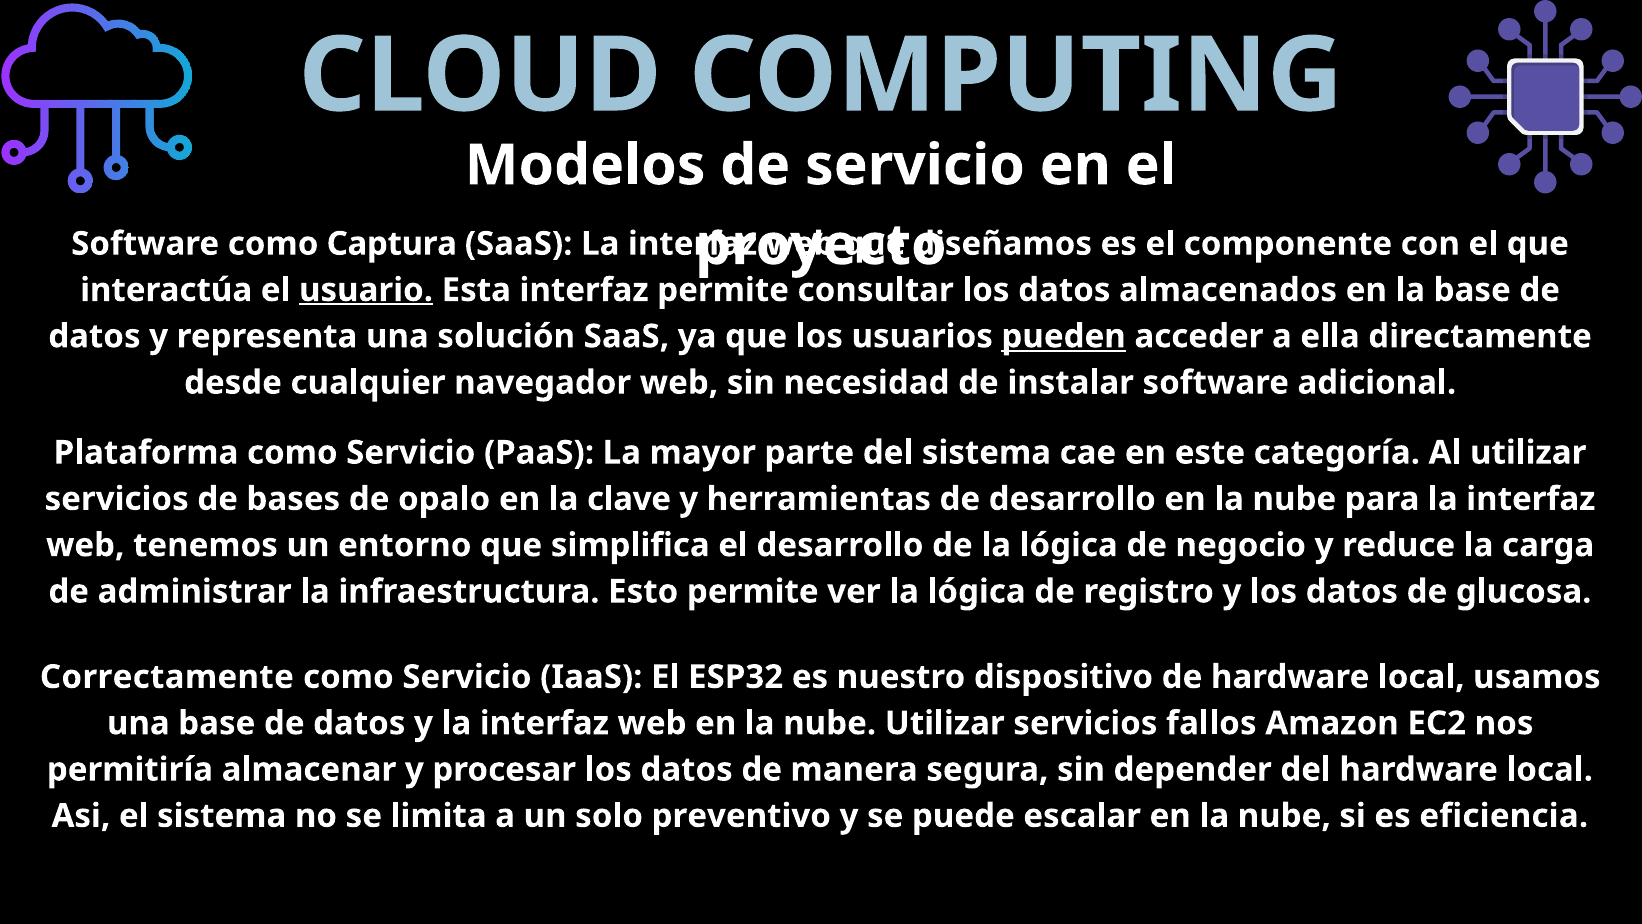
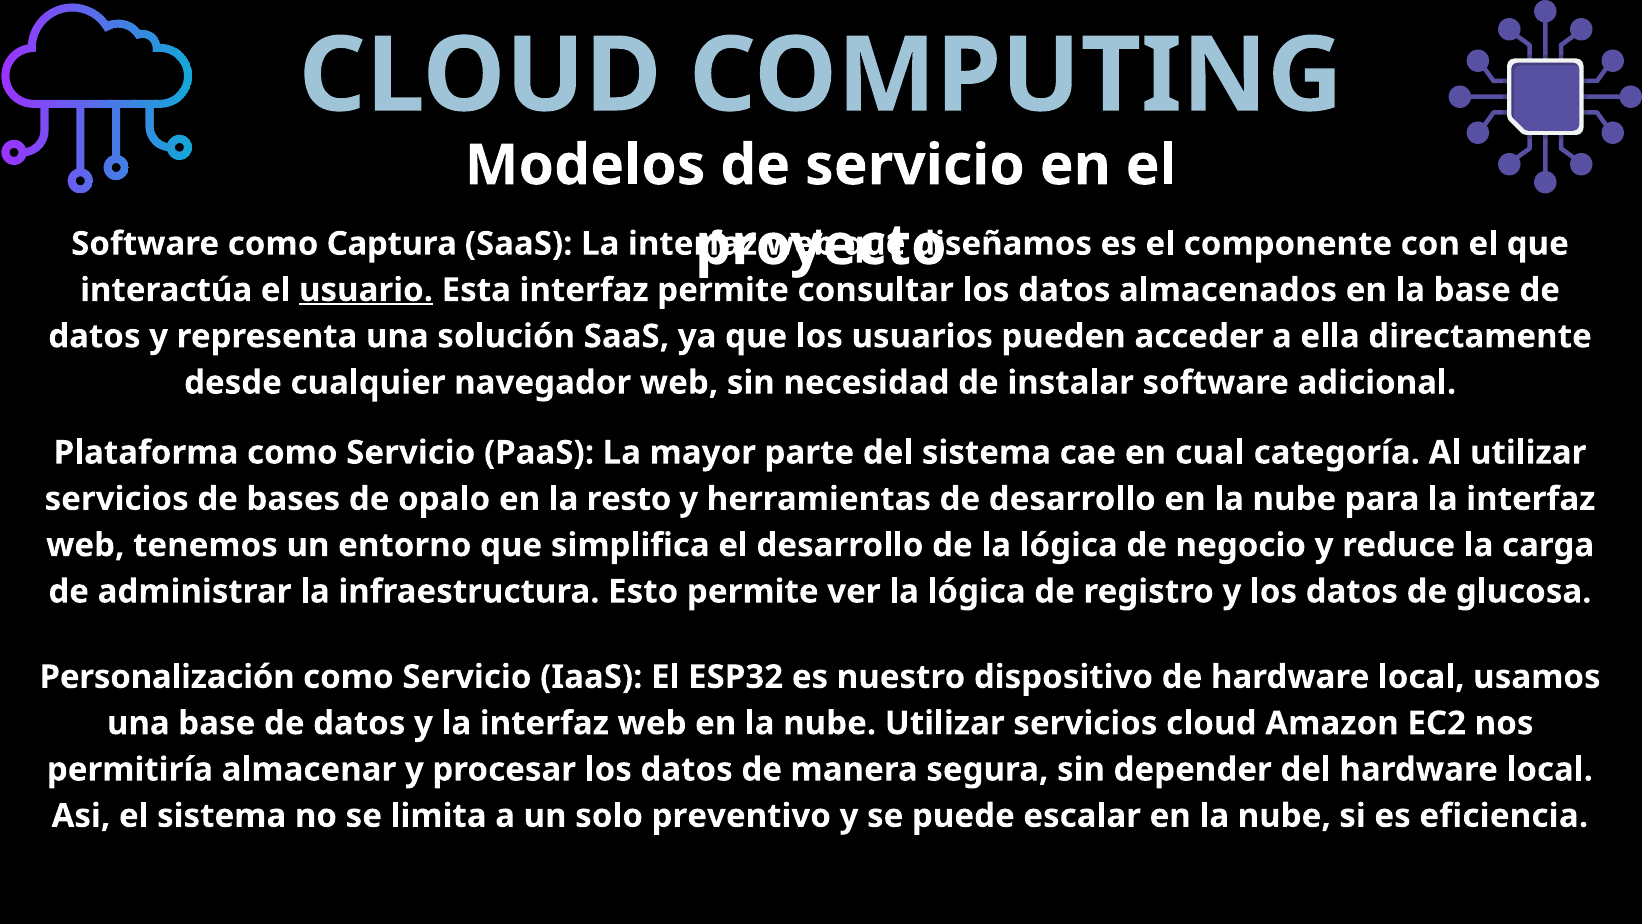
pueden underline: present -> none (1064, 336)
este: este -> cual (1210, 453)
clave: clave -> resto (629, 499)
Correctamente: Correctamente -> Personalización (167, 677)
servicios fallos: fallos -> cloud (1211, 723)
